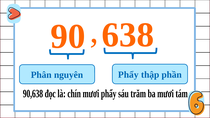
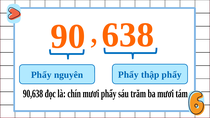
Phân: Phân -> Phẩy (41, 75)
thập phần: phần -> phẩy (172, 75)
